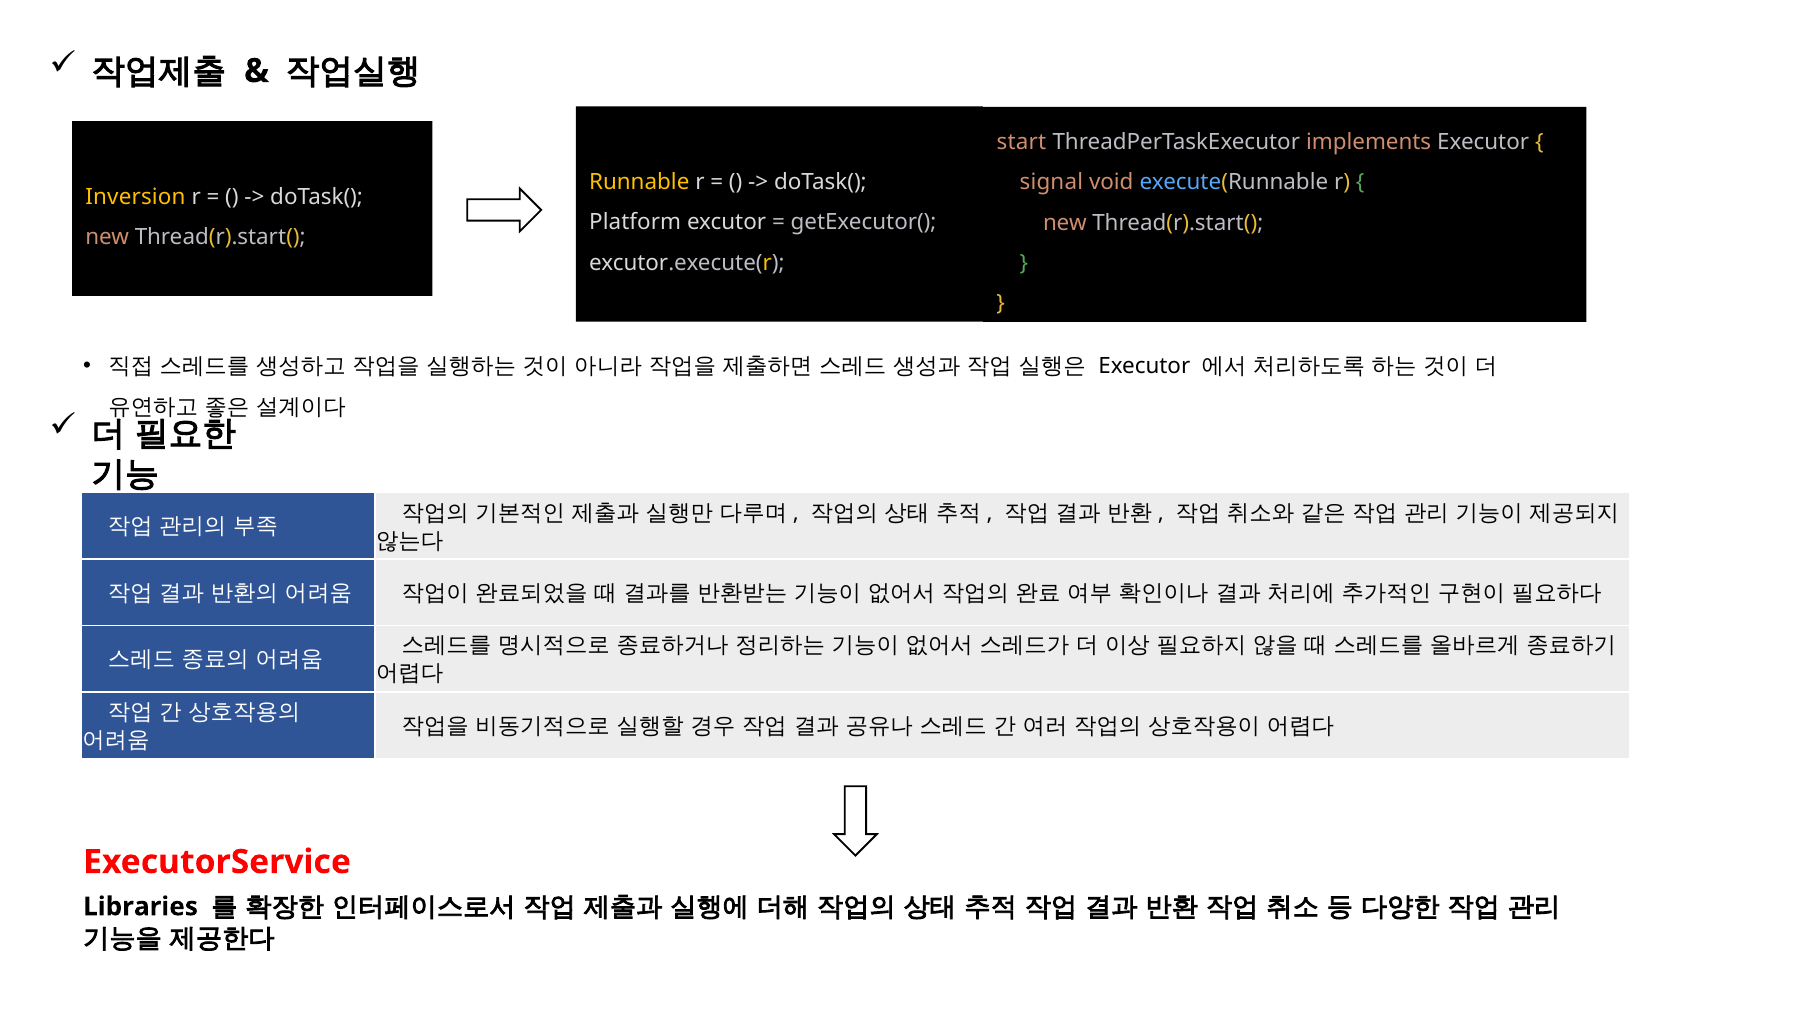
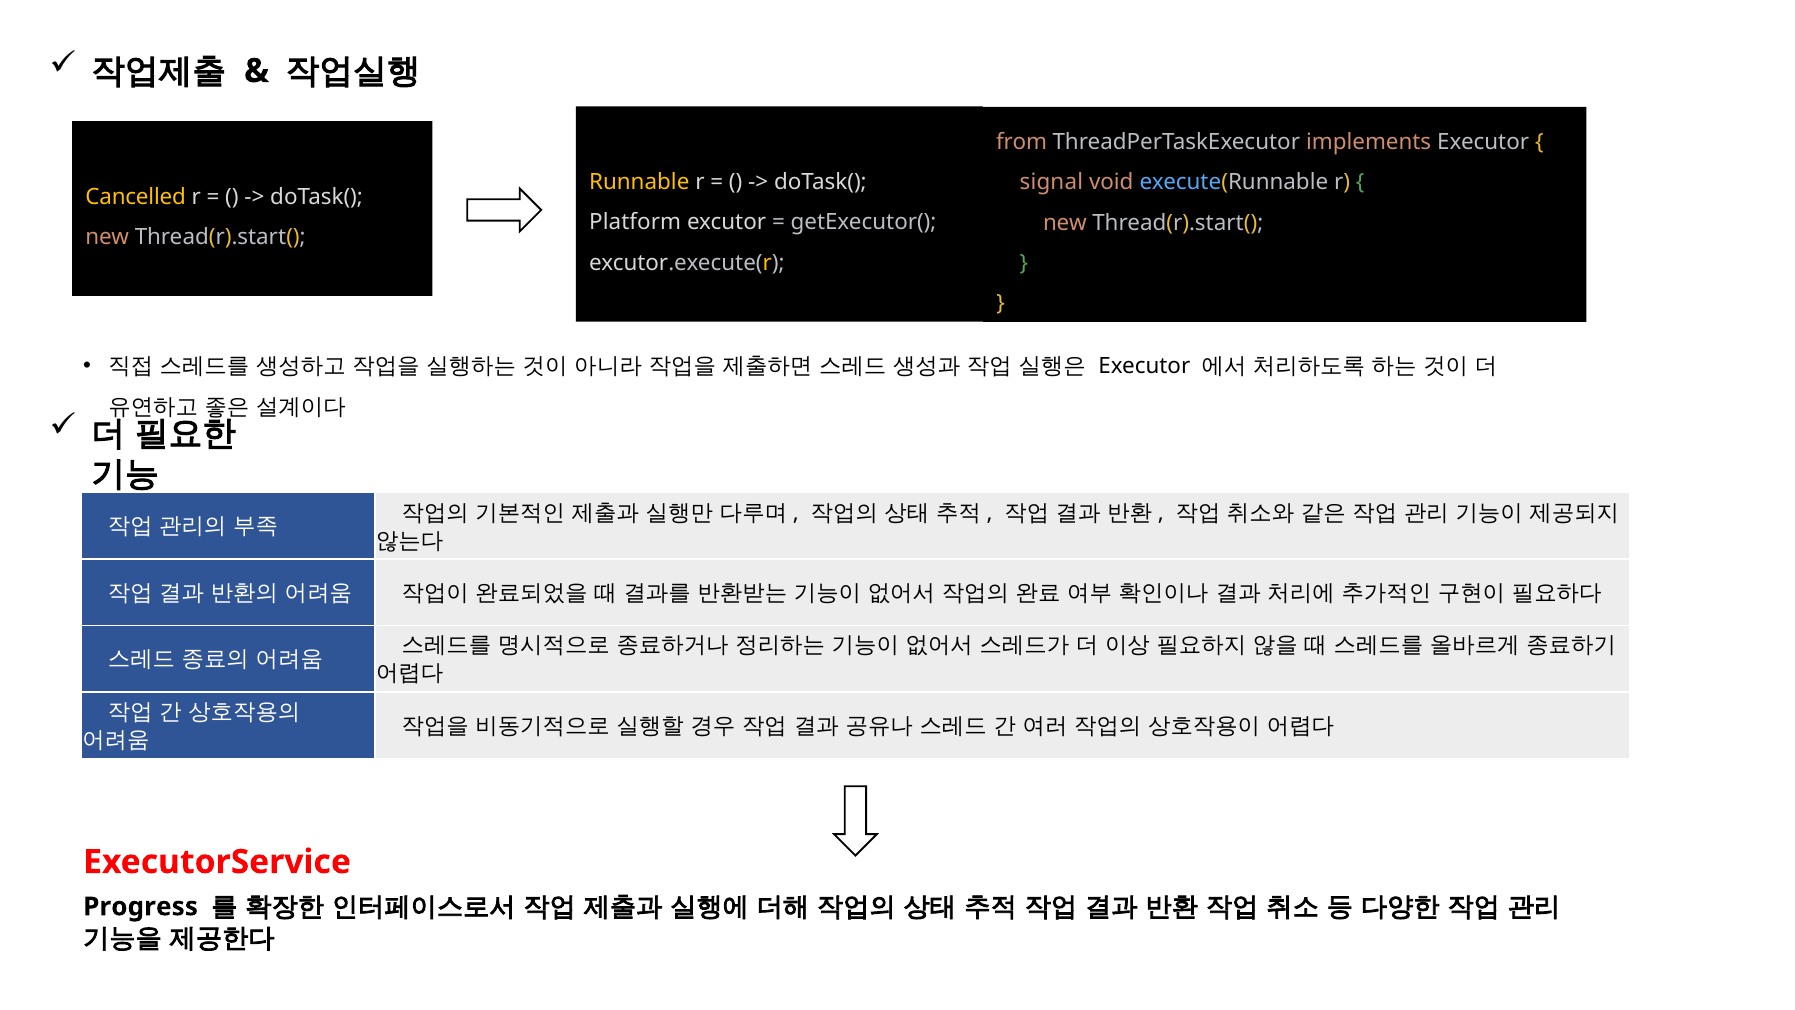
start: start -> from (1022, 142)
Inversion: Inversion -> Cancelled (136, 197)
Libraries: Libraries -> Progress (141, 906)
